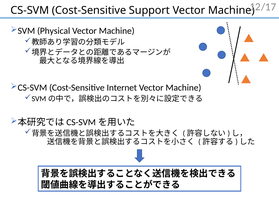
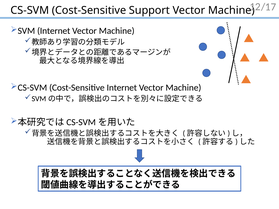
Physical: Physical -> Internet (54, 31)
